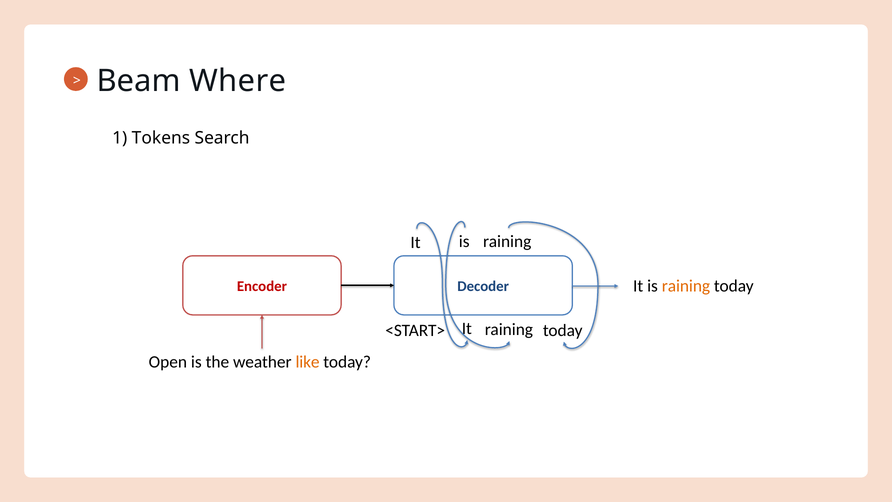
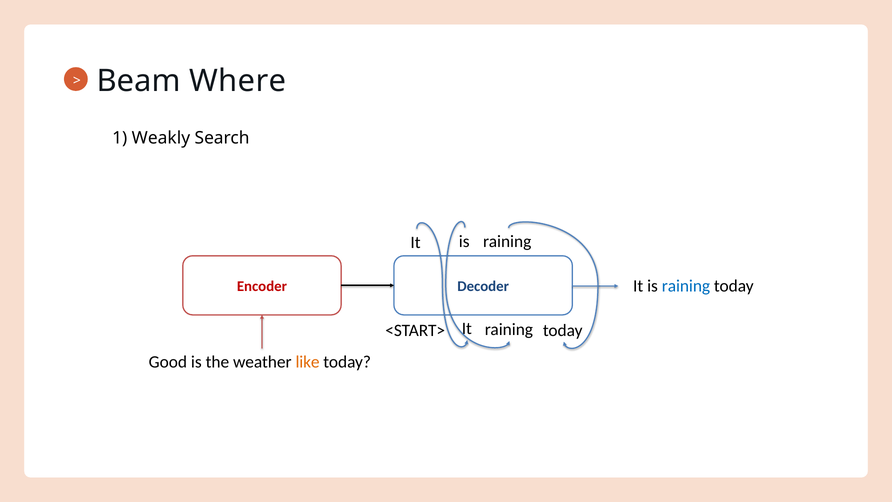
Tokens: Tokens -> Weakly (161, 138)
raining colour: orange -> blue (686, 286)
Open: Open -> Good (168, 362)
